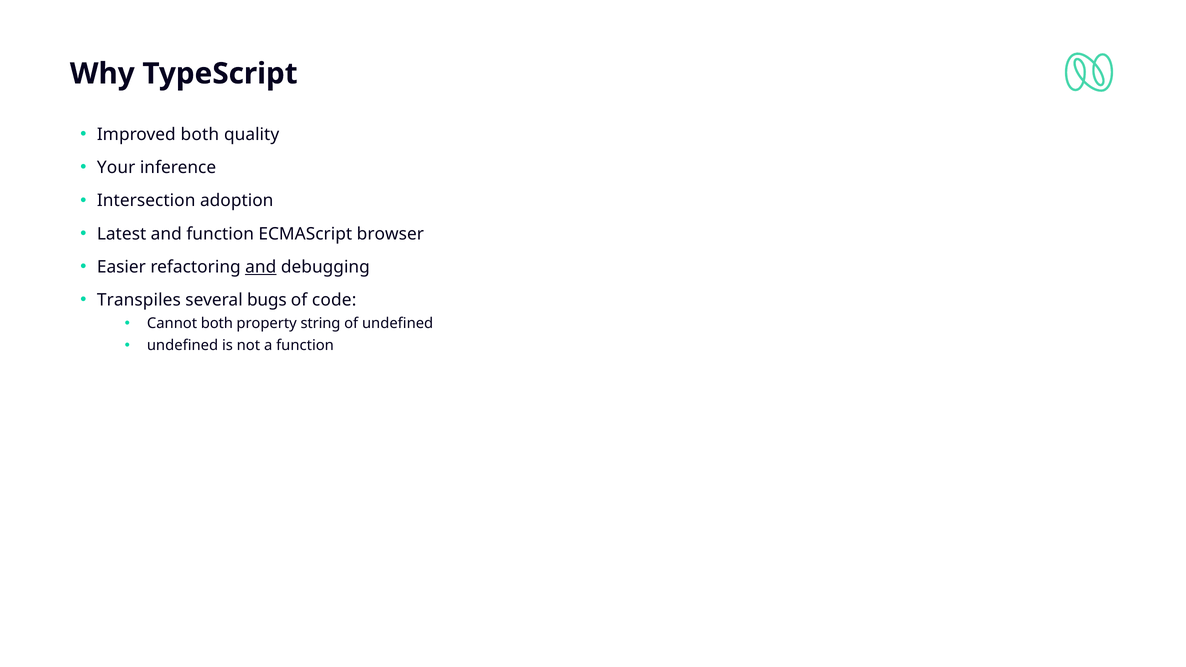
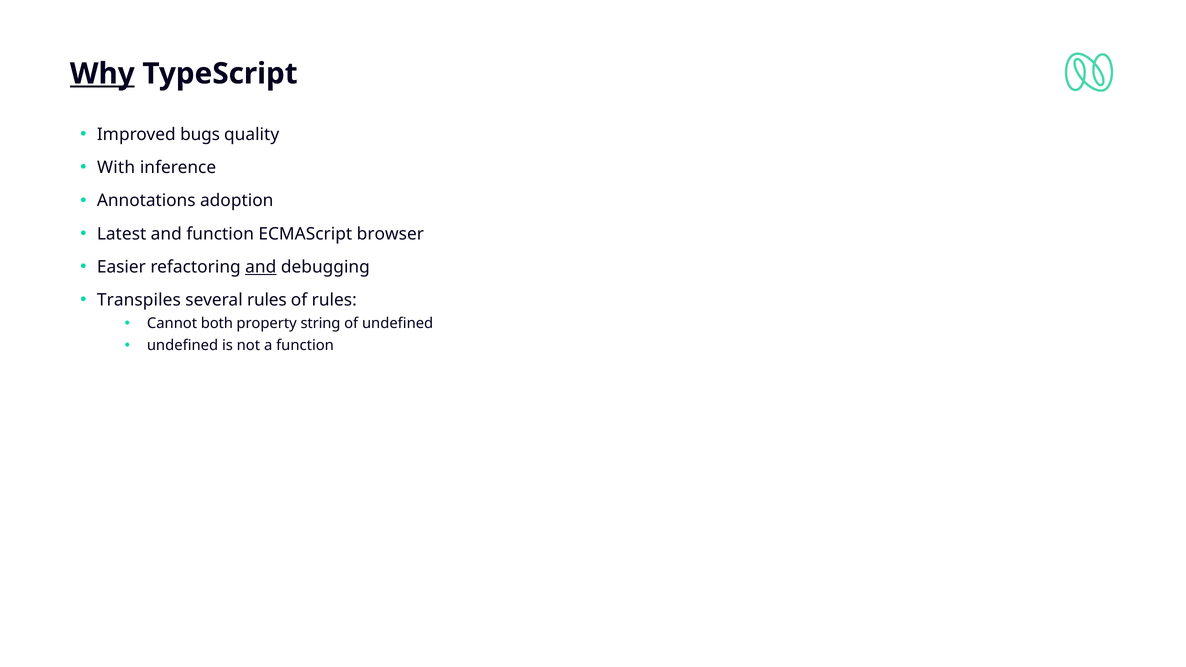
Why underline: none -> present (102, 74)
Improved both: both -> bugs (200, 135)
Your: Your -> With (116, 168)
Intersection: Intersection -> Annotations (146, 201)
several bugs: bugs -> rules (267, 300)
of code: code -> rules (334, 300)
